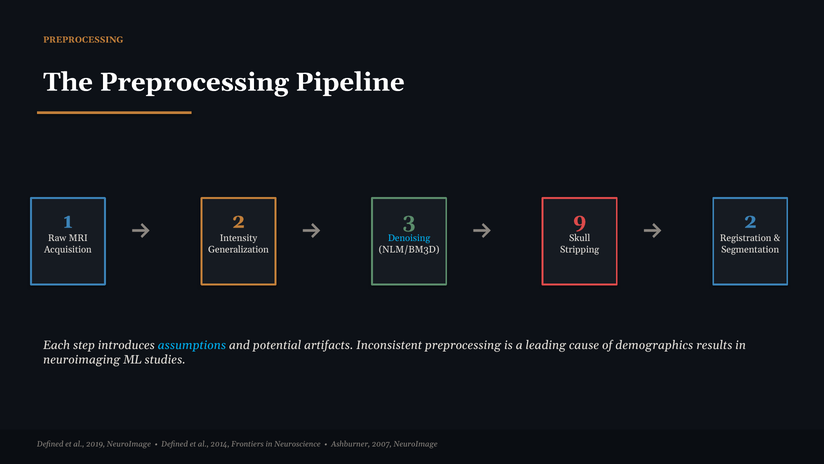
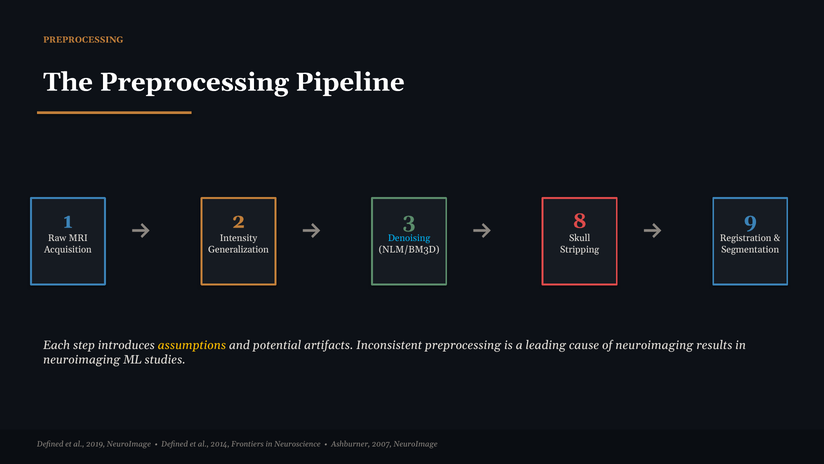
9: 9 -> 8 (580, 221)
2: 2 -> 9 (750, 221)
assumptions colour: light blue -> yellow (192, 345)
of demographics: demographics -> neuroimaging (654, 345)
